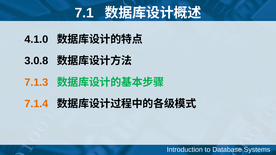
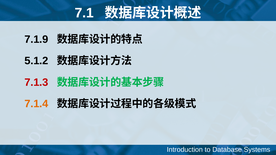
4.1.0: 4.1.0 -> 7.1.9 (36, 39)
3.0.8: 3.0.8 -> 5.1.2 (36, 61)
7.1.3 colour: orange -> red (36, 82)
